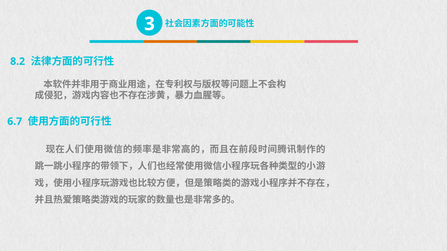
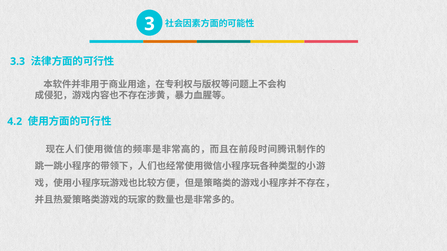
8.2: 8.2 -> 3.3 (18, 62)
6.7: 6.7 -> 4.2 (15, 122)
